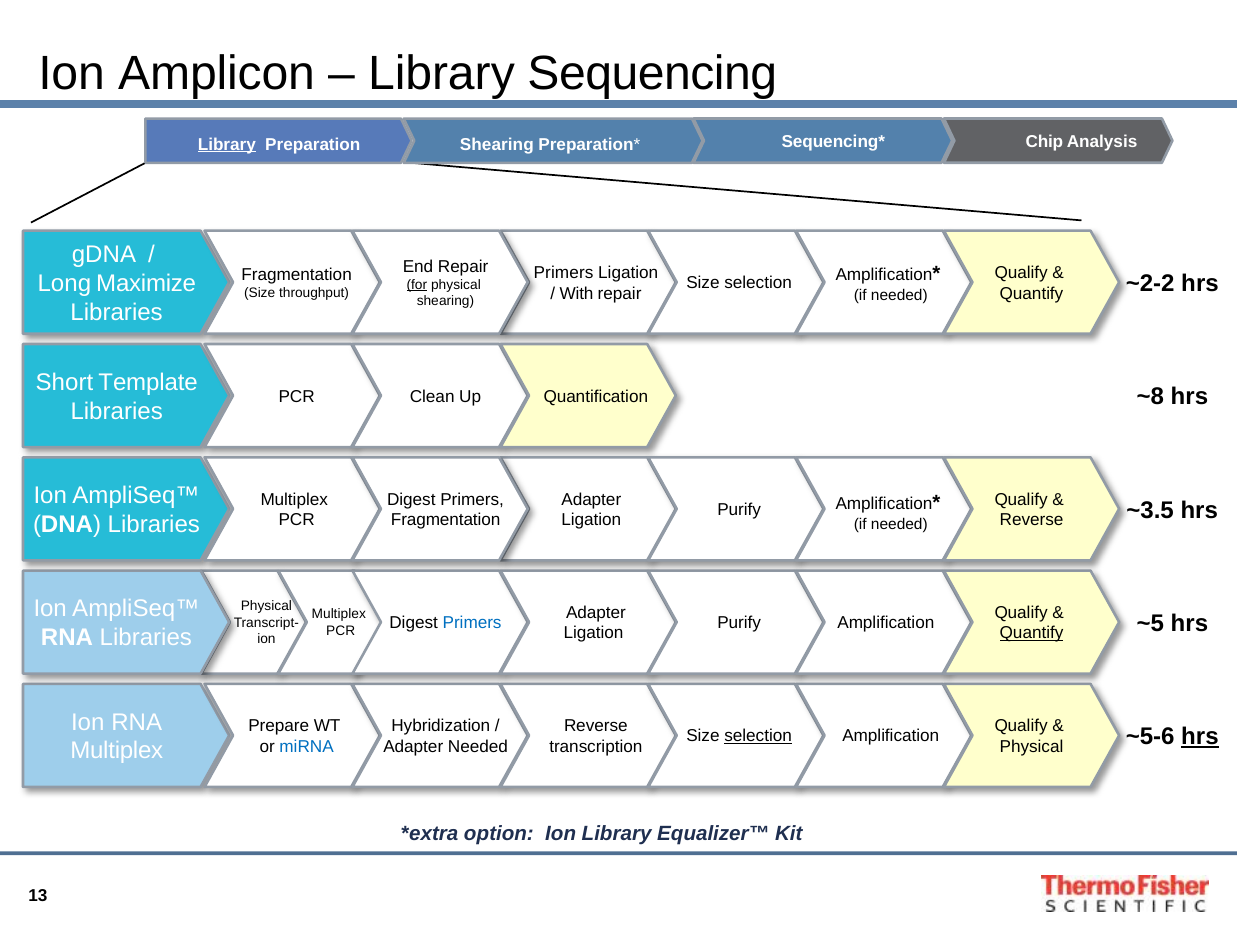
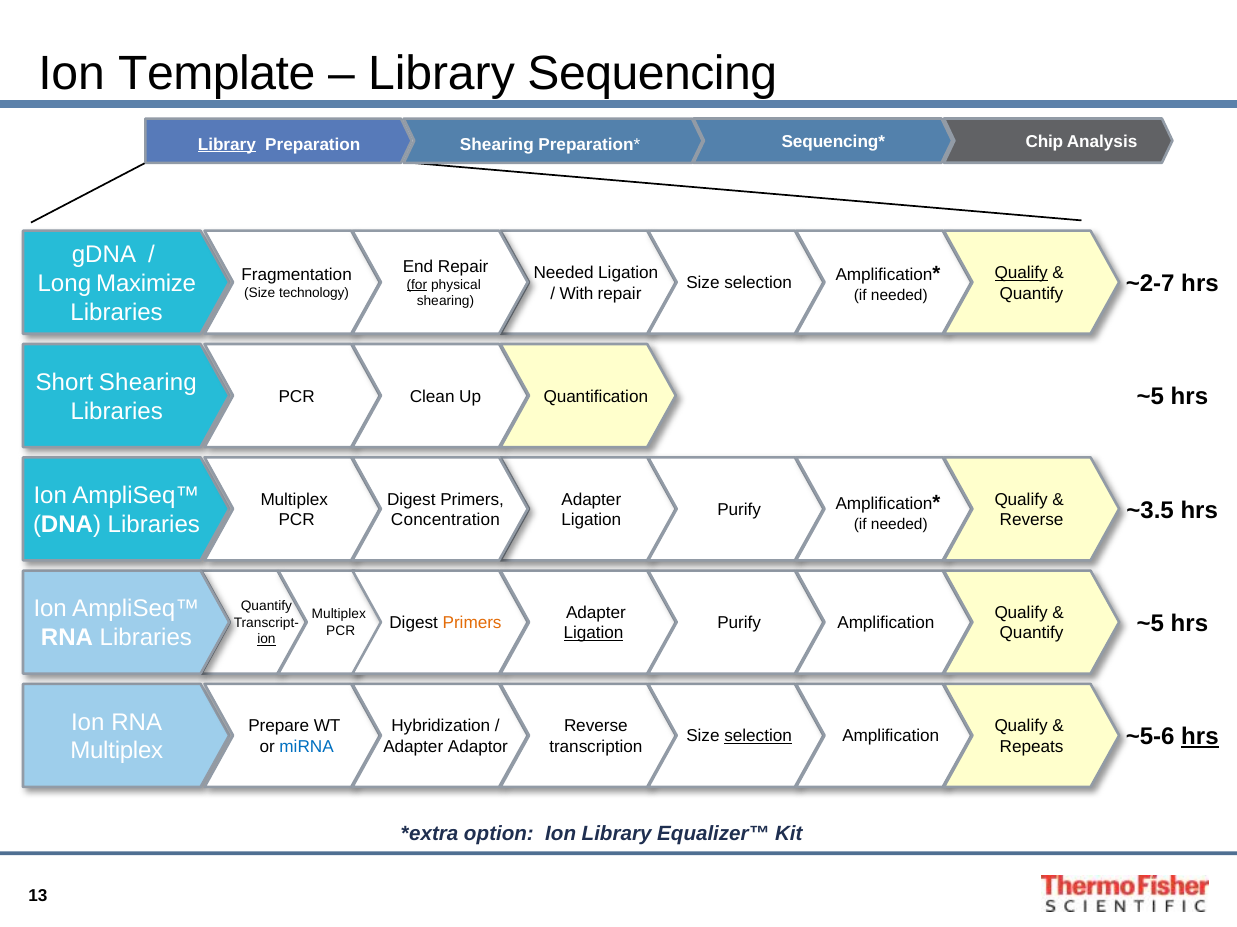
Amplicon: Amplicon -> Template (217, 74)
Primers: Primers -> Needed (564, 273)
Qualify underline: none -> present (1021, 273)
~2-2: ~2-2 -> ~2-7 (1150, 284)
throughput: throughput -> technology (314, 293)
Short Template: Template -> Shearing (148, 383)
Quantification ~8: ~8 -> ~5 (1150, 397)
Fragmentation: Fragmentation -> Concentration (445, 520)
Physical: Physical -> Quantify (266, 607)
Primers colour: blue -> orange (472, 624)
Ligation underline: none -> present (594, 634)
Quantify underline: present -> none (1032, 634)
ion underline: none -> present (266, 640)
Adapter Needed: Needed -> Adaptor (478, 747)
Physical: Physical -> Repeats (1032, 747)
